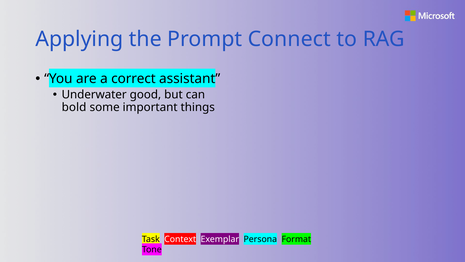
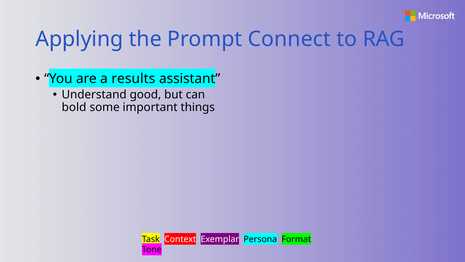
correct: correct -> results (133, 79)
Underwater: Underwater -> Understand (94, 95)
